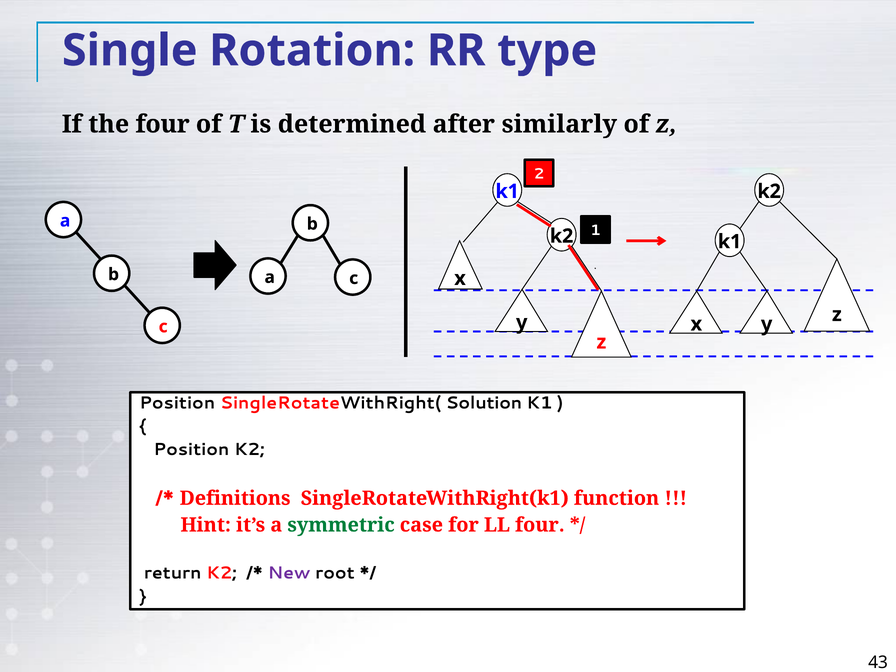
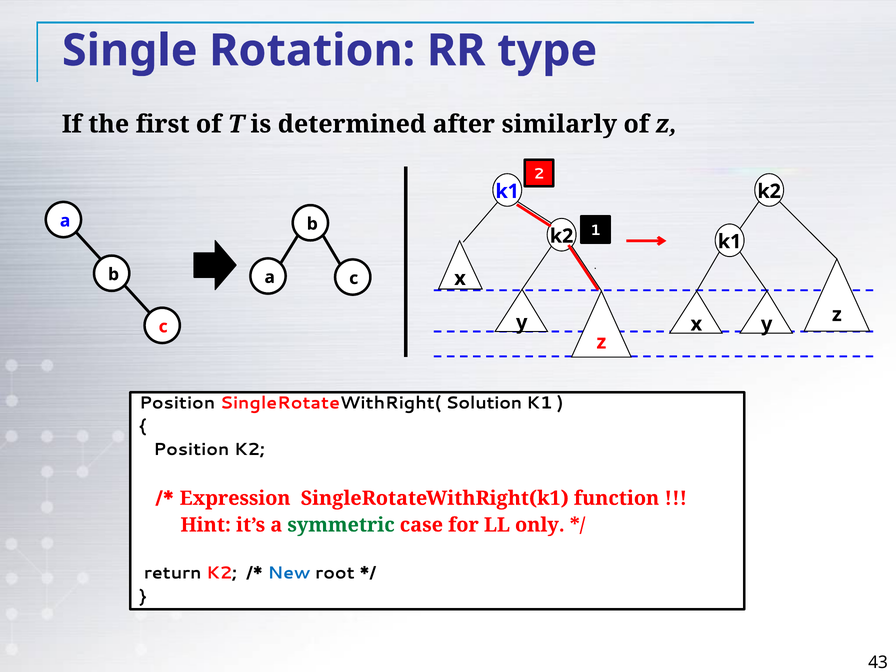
the four: four -> first (163, 124)
Definitions: Definitions -> Expression (235, 498)
LL four: four -> only (540, 525)
New colour: purple -> blue (289, 573)
